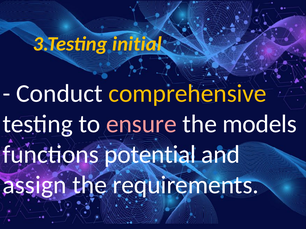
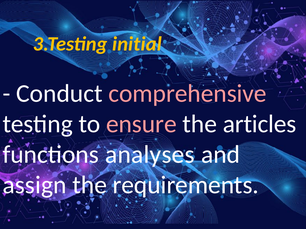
comprehensive colour: yellow -> pink (187, 94)
models: models -> articles (260, 124)
potential: potential -> analyses (150, 155)
